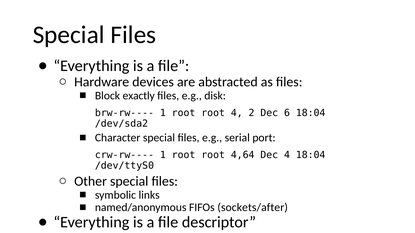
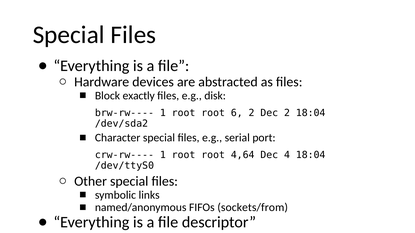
root 4: 4 -> 6 (237, 113)
Dec 6: 6 -> 2 (287, 113)
sockets/after: sockets/after -> sockets/from (253, 208)
